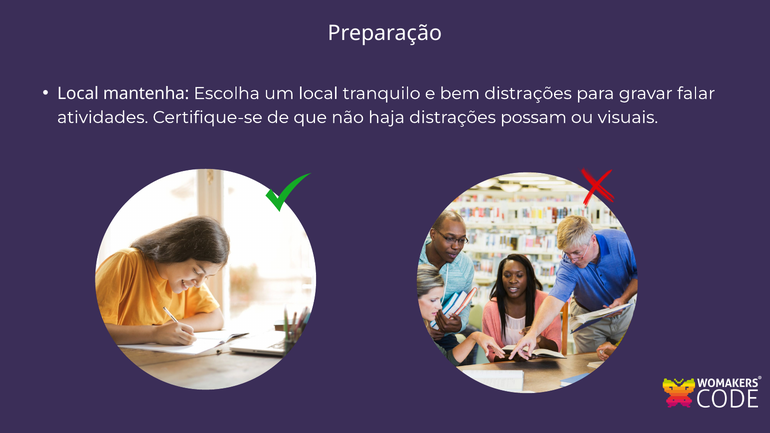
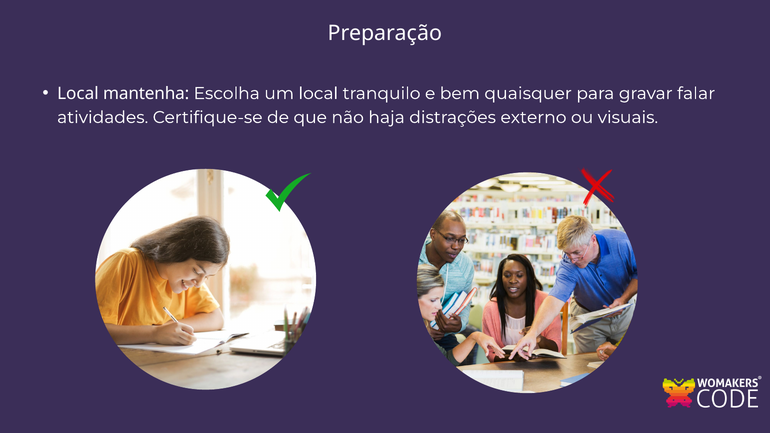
bem distrações: distrações -> quaisquer (528, 93)
possam: possam -> externo (533, 117)
